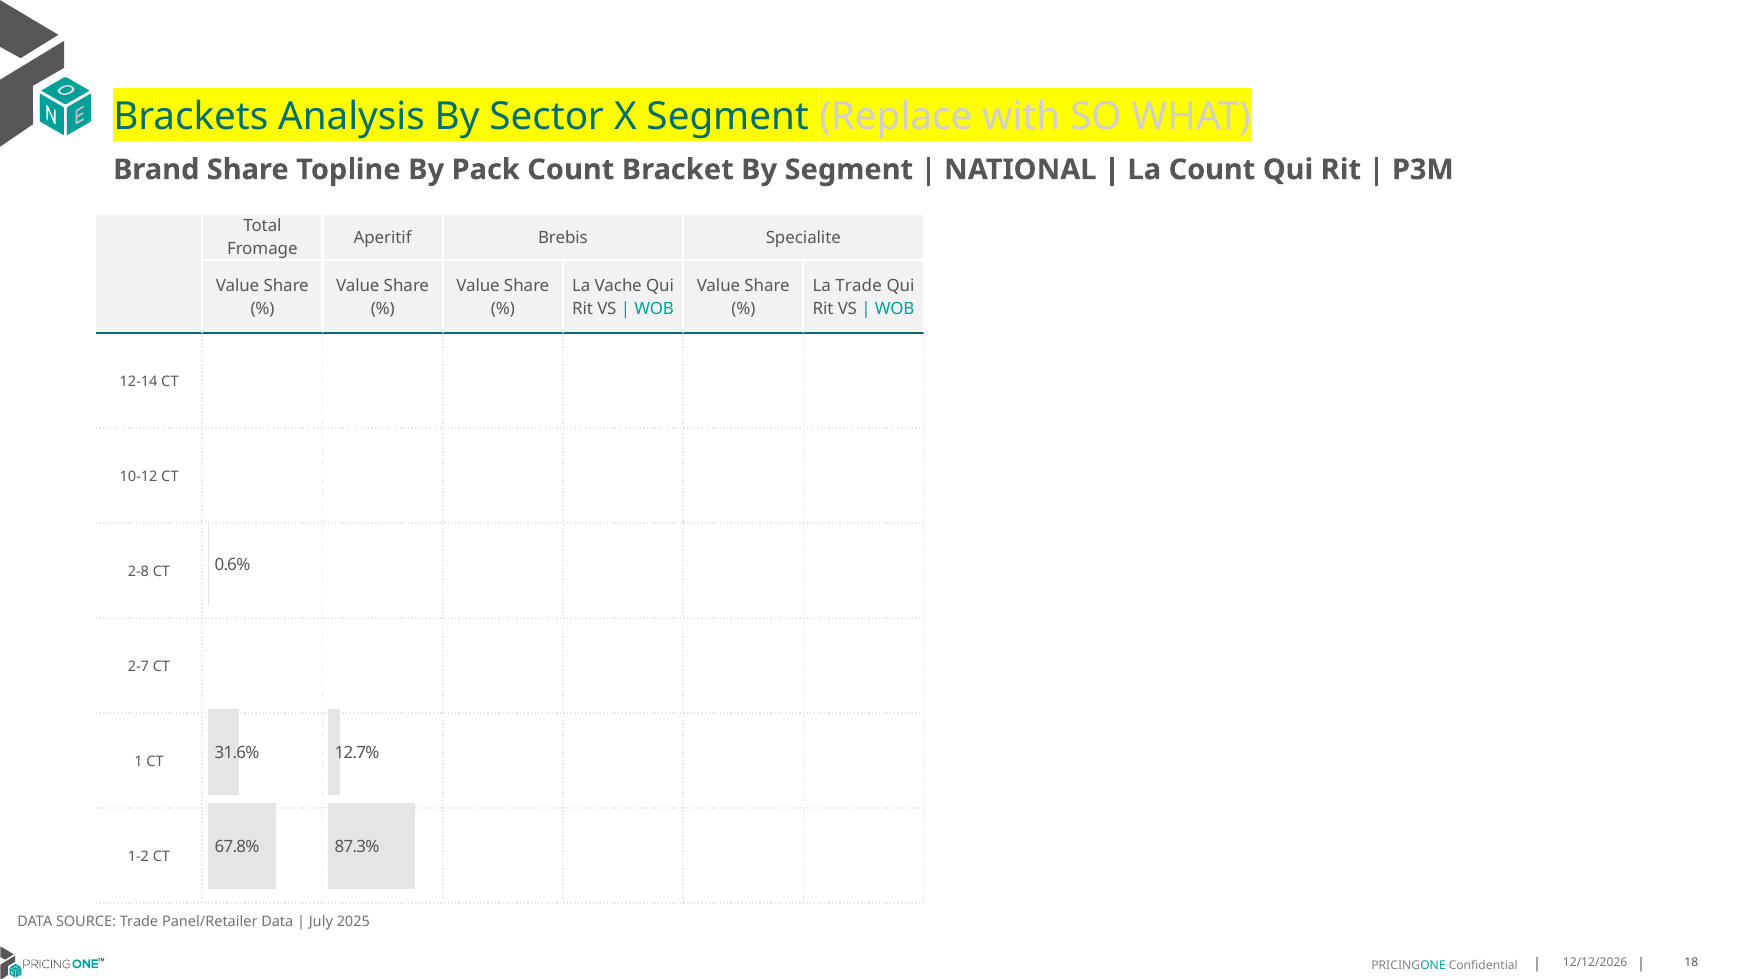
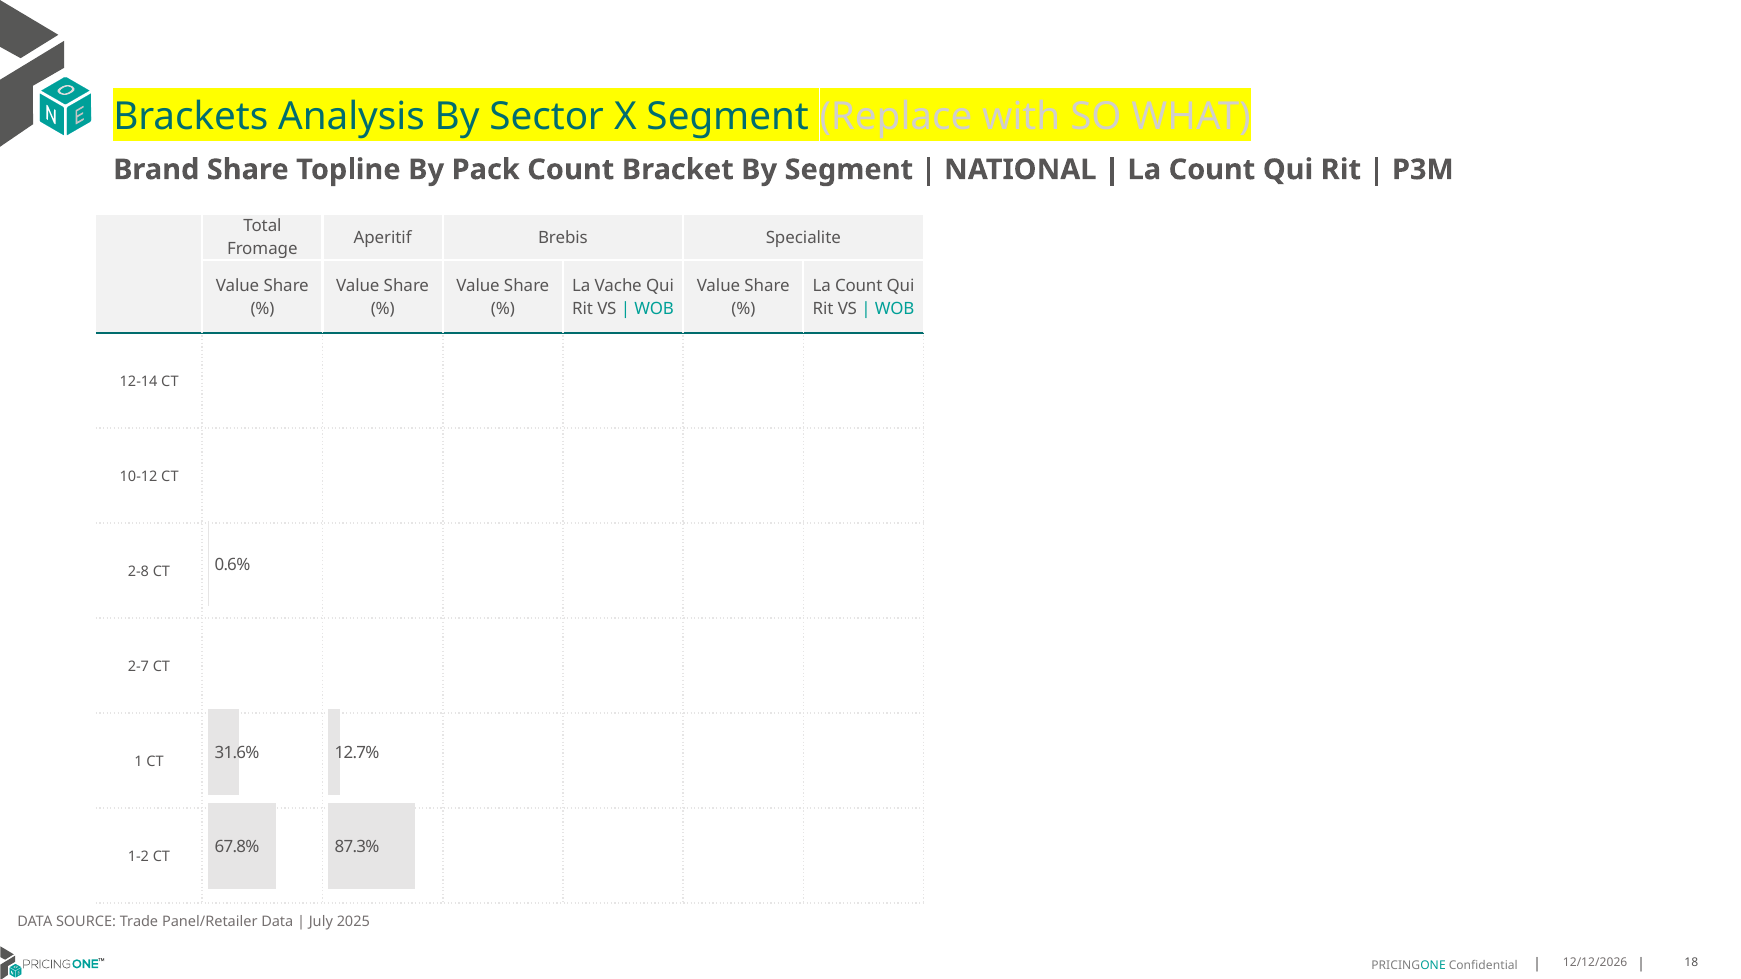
Trade: Trade -> Count (859, 286)
